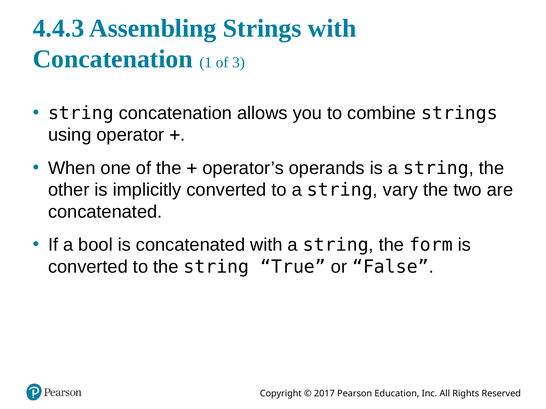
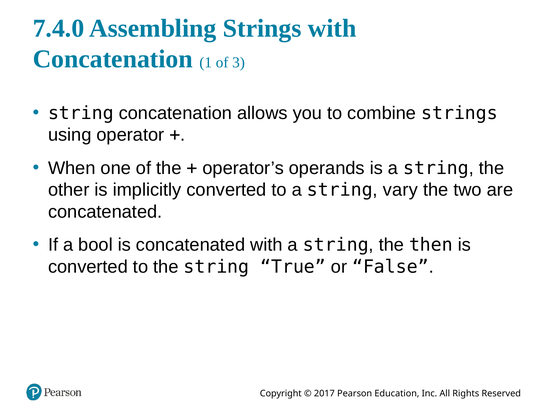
4.4.3: 4.4.3 -> 7.4.0 (58, 28)
form: form -> then (431, 245)
